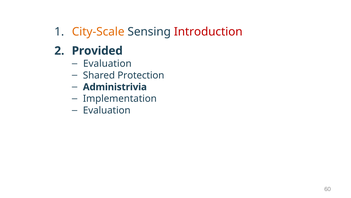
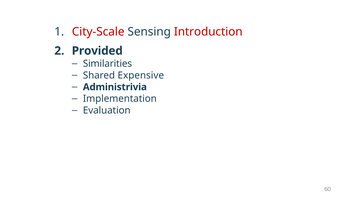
City-Scale colour: orange -> red (98, 32)
Evaluation: Evaluation -> Similarities (107, 63)
Protection: Protection -> Expensive (141, 75)
